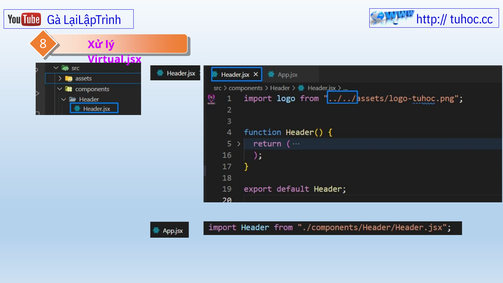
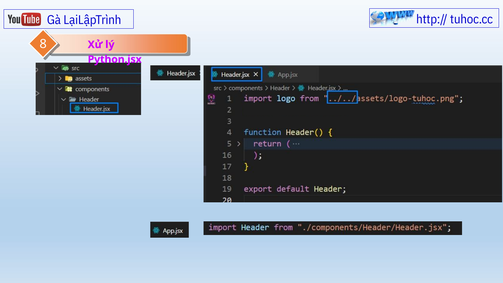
Virtual.jsx: Virtual.jsx -> Python.jsx (115, 59)
